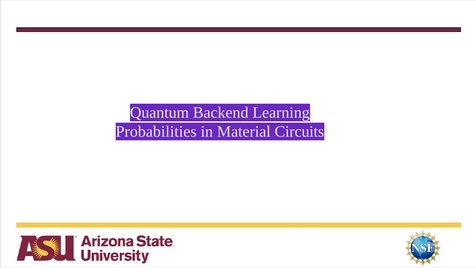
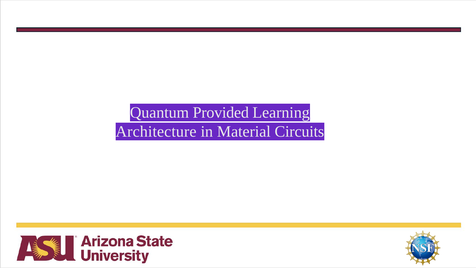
Backend: Backend -> Provided (221, 113)
Probabilities: Probabilities -> Architecture (156, 132)
